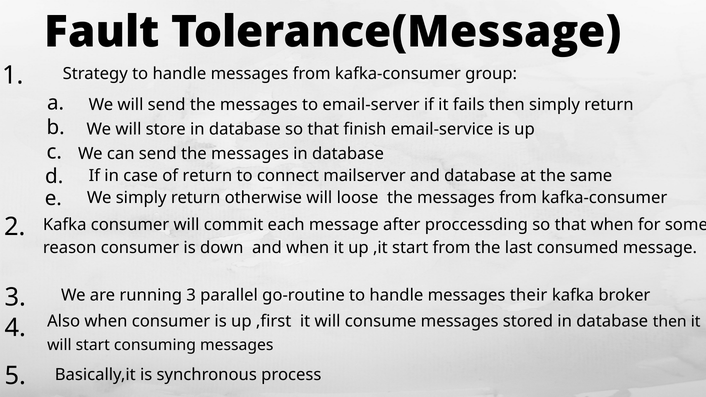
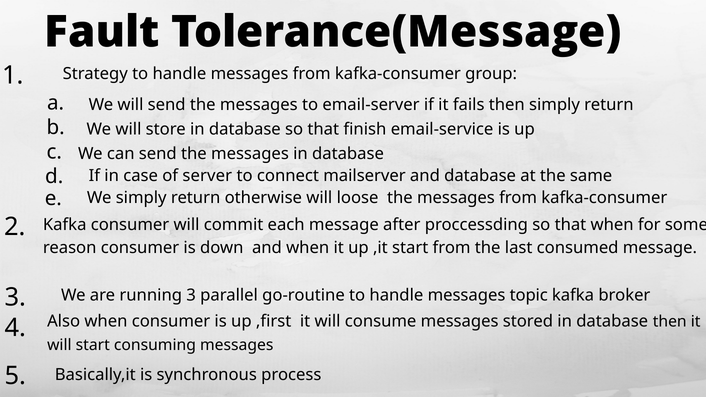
of return: return -> server (207, 176)
their: their -> topic (529, 295)
